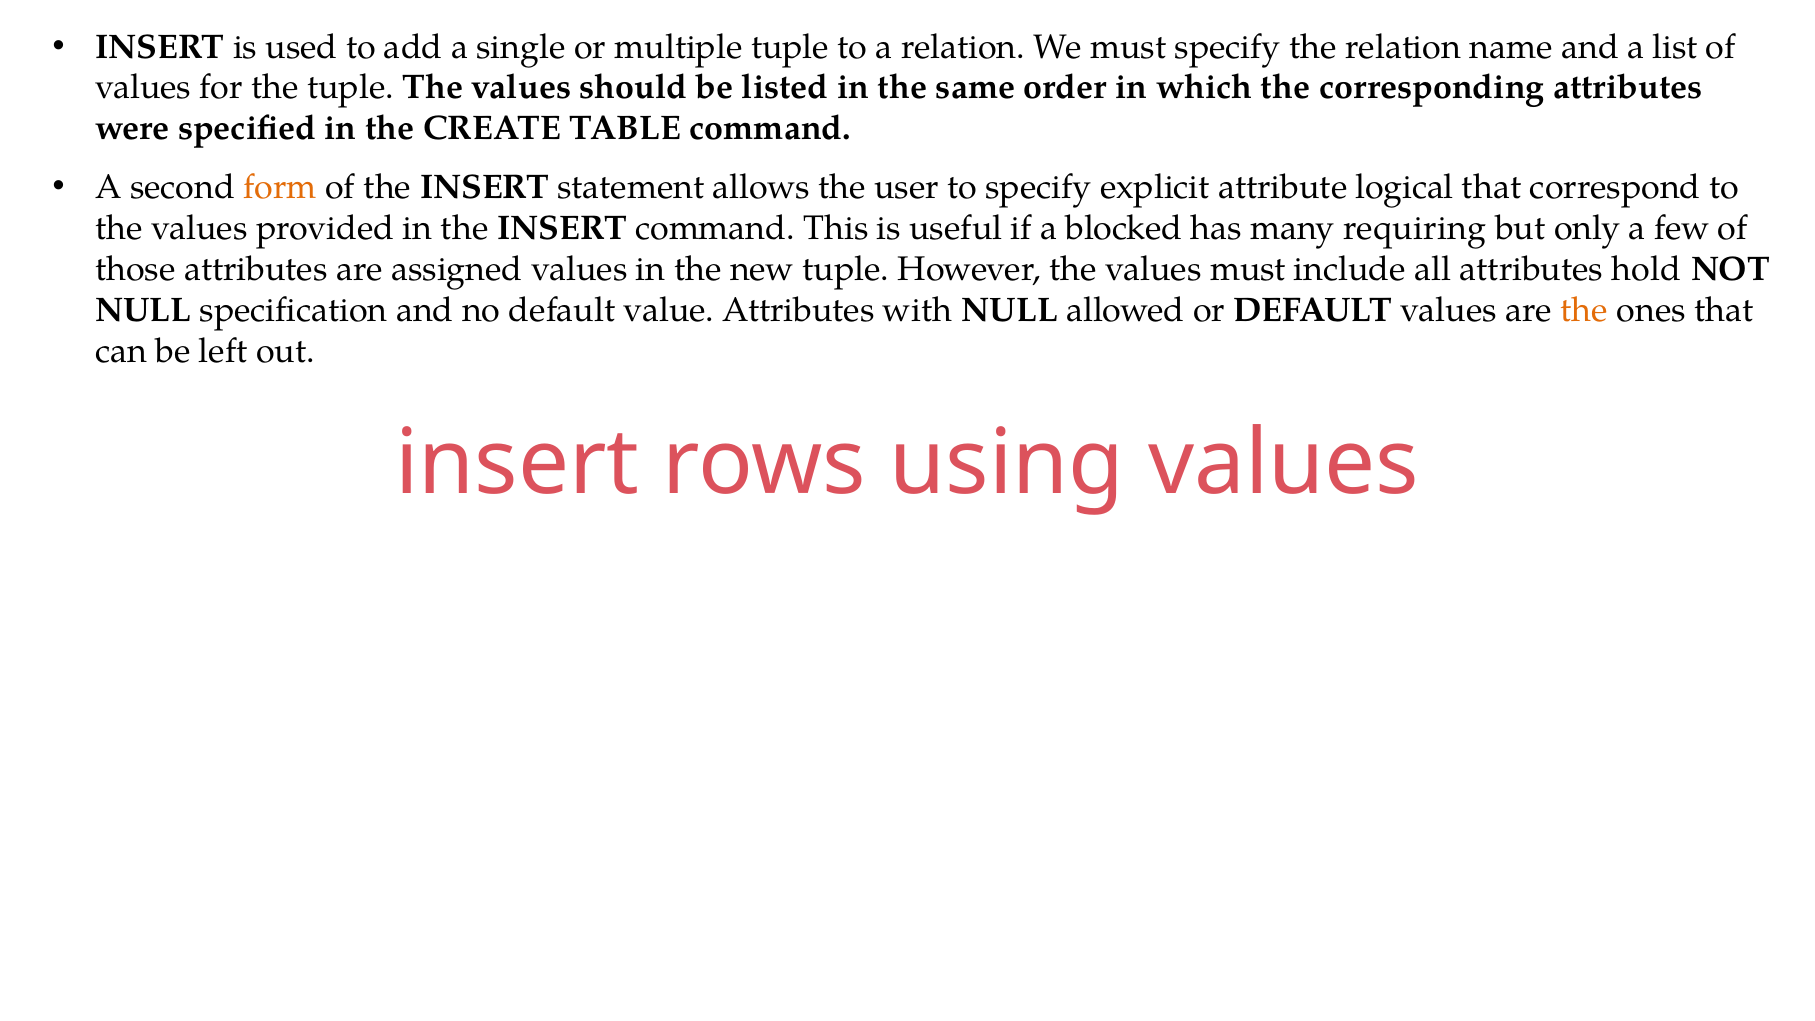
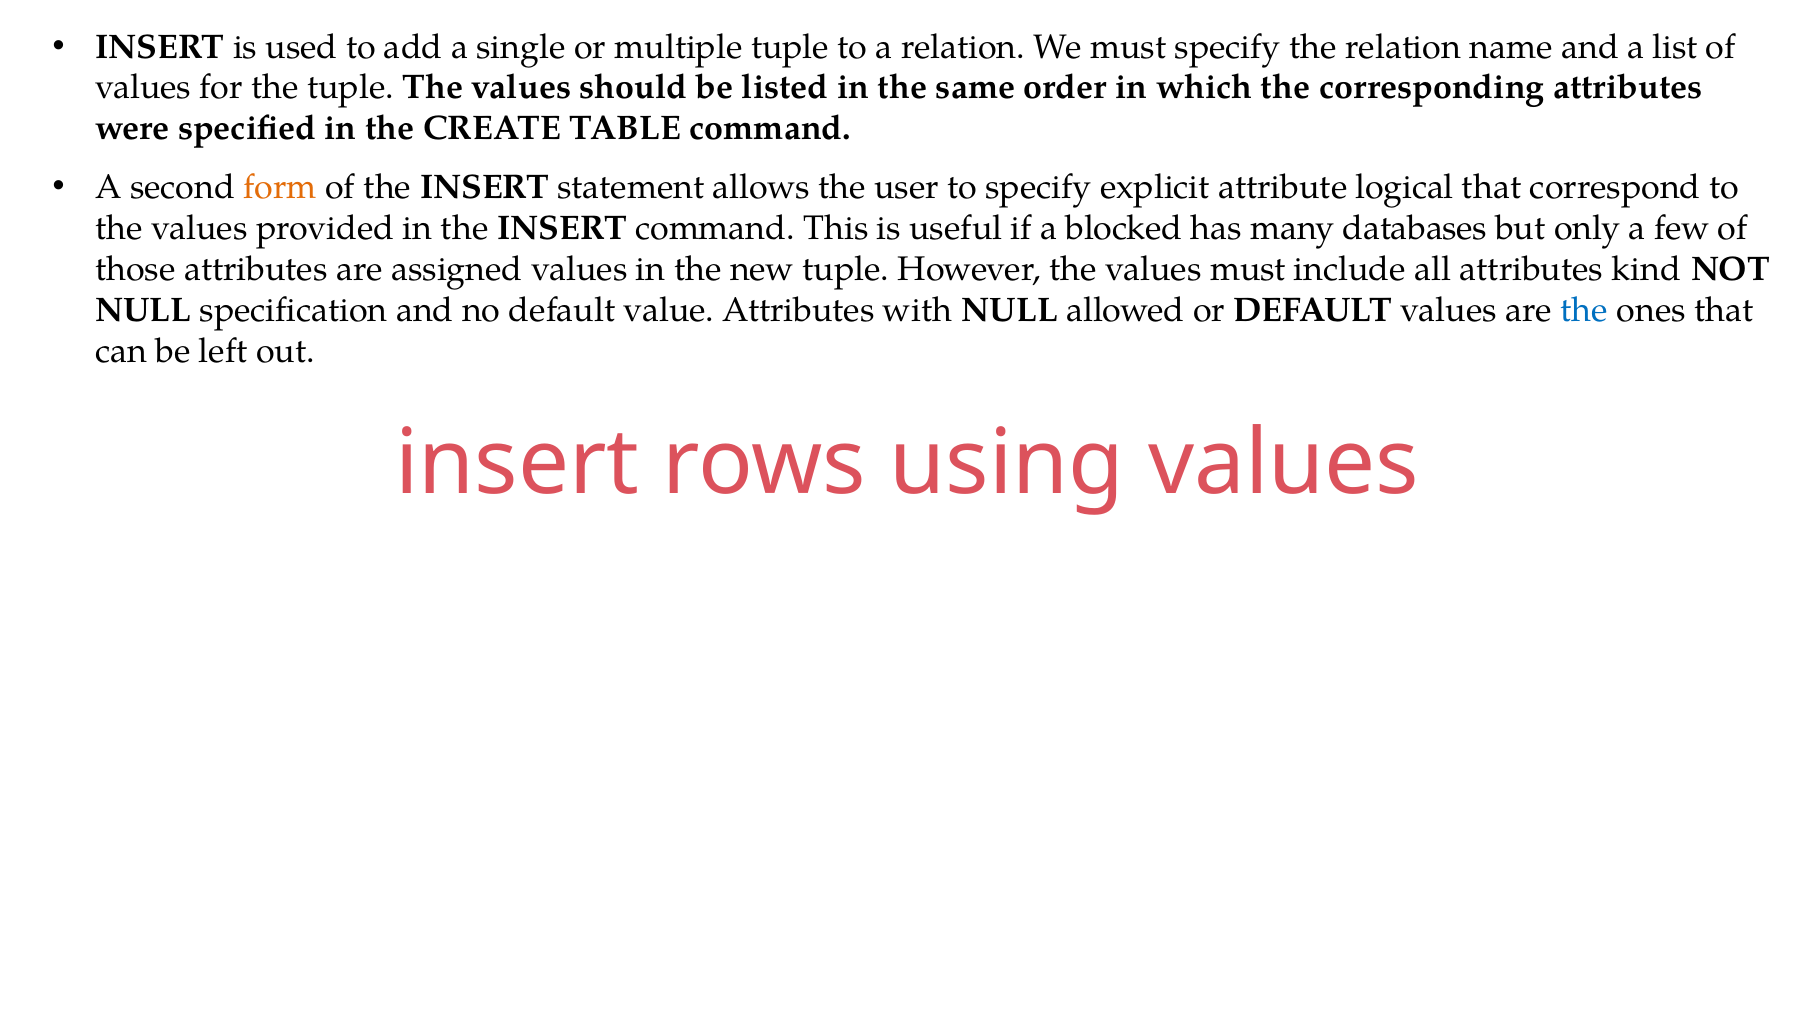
requiring: requiring -> databases (1415, 228)
hold: hold -> kind (1647, 269)
the colour: orange -> blue (1584, 310)
